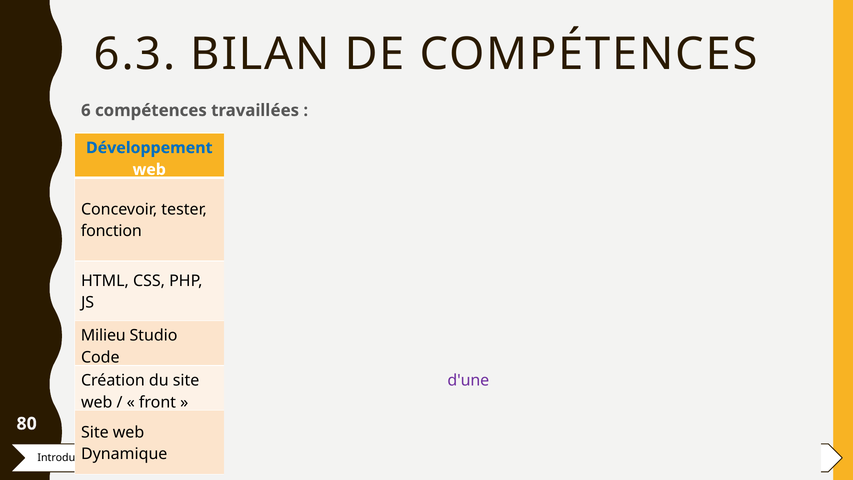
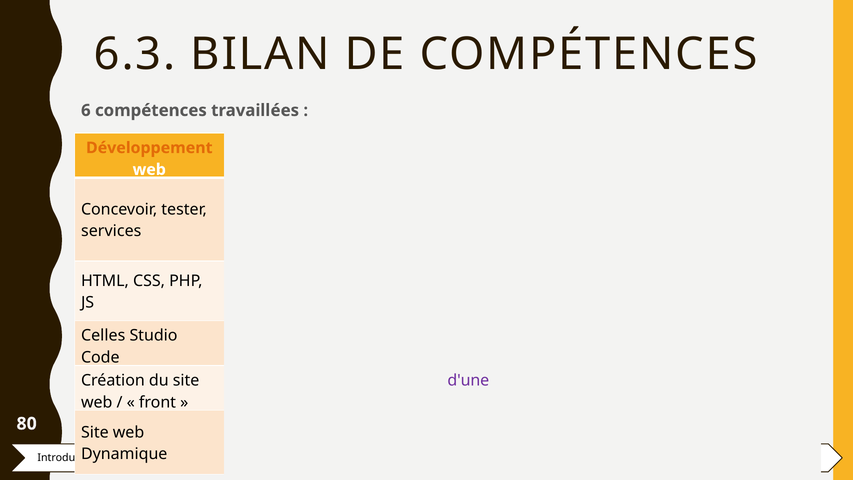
Développement colour: blue -> orange (149, 148)
fonction: fonction -> services (111, 231)
Milieu: Milieu -> Celles (103, 335)
